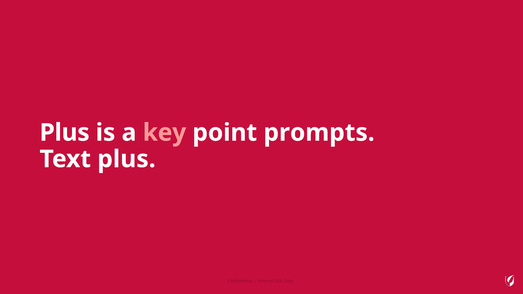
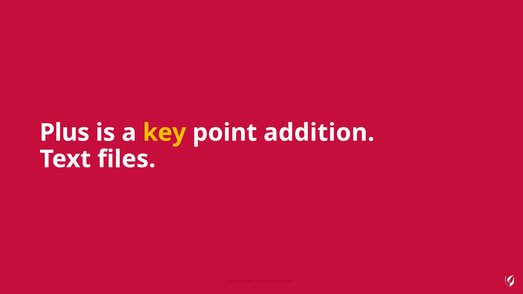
key colour: pink -> yellow (164, 133)
prompts: prompts -> addition (319, 133)
Text plus: plus -> files (126, 159)
